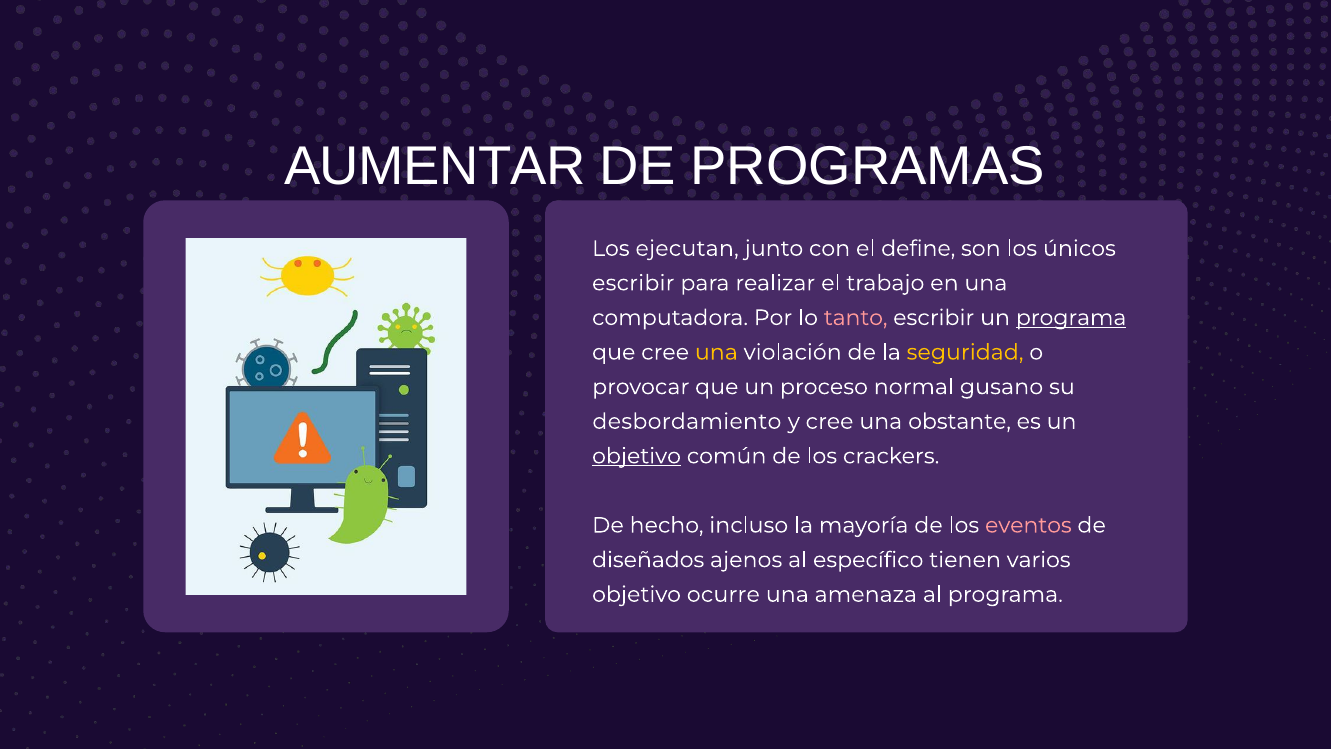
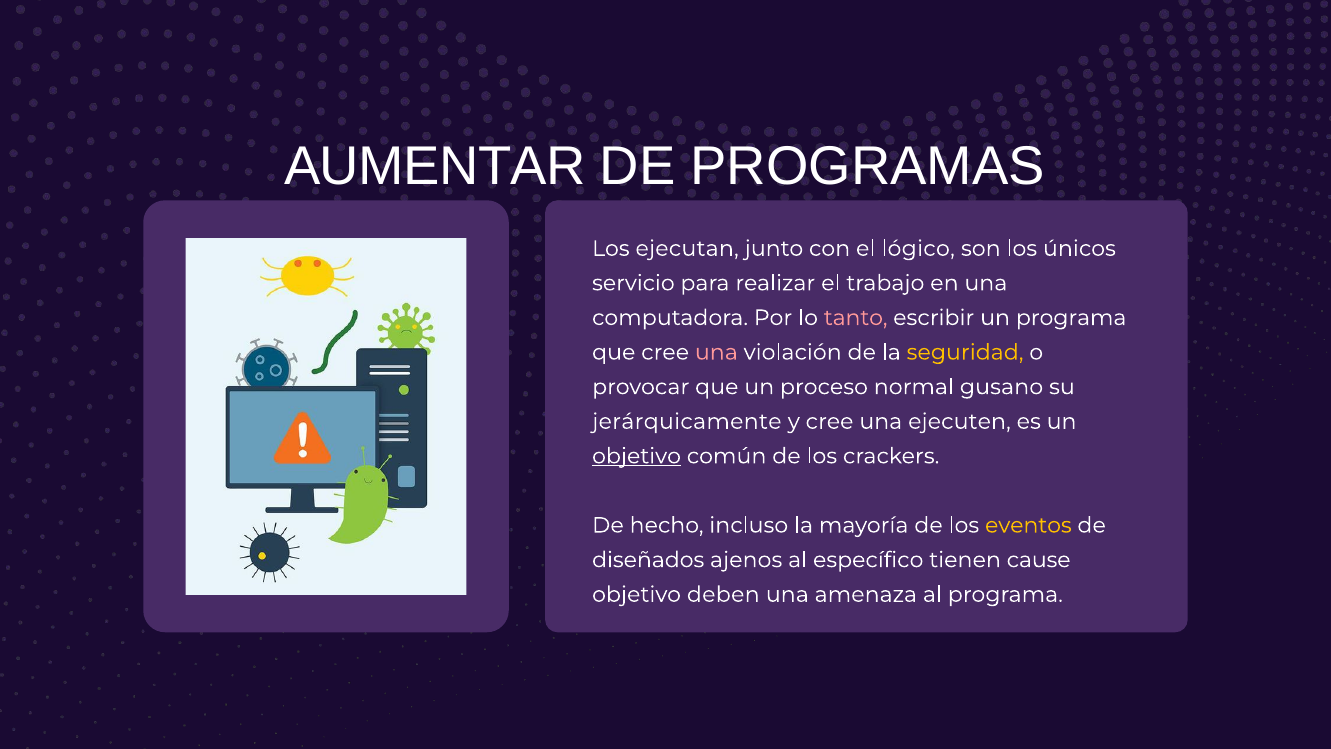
define: define -> lógico (918, 248)
escribir: escribir -> servicio (633, 283)
programa underline: present -> none (1071, 318)
una colour: yellow -> pink (716, 352)
desbordamiento: desbordamiento -> jerárquicamente (687, 421)
obstante: obstante -> ejecuten (959, 421)
eventos colour: pink -> yellow (1028, 525)
varios: varios -> cause (1039, 560)
ocurre: ocurre -> deben (723, 594)
